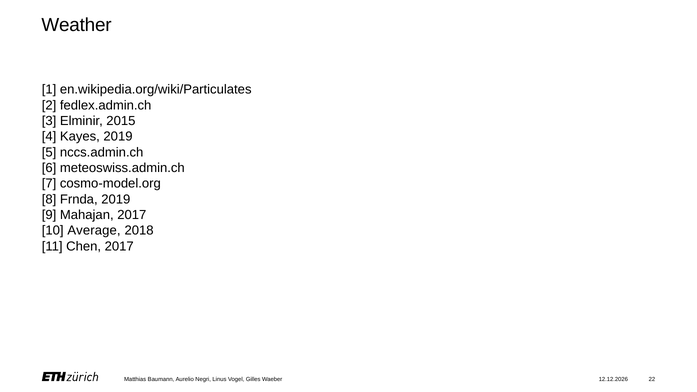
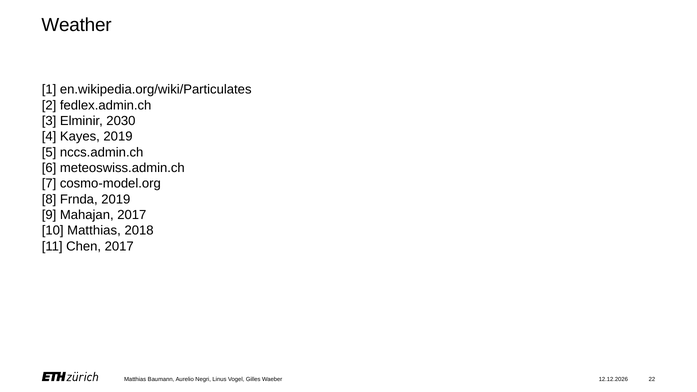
2015: 2015 -> 2030 (121, 121)
10 Average: Average -> Matthias (94, 231)
